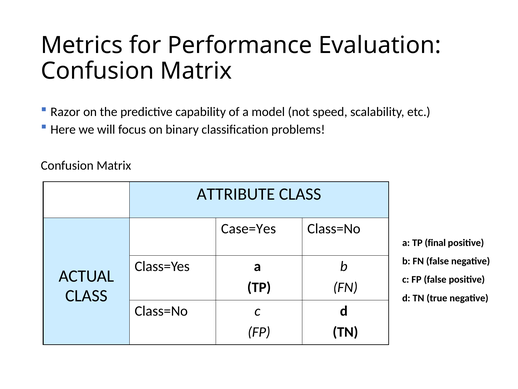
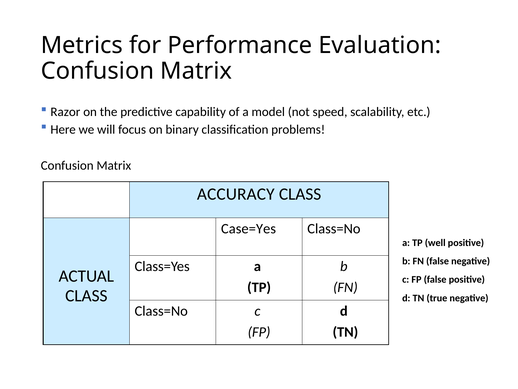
ATTRIBUTE: ATTRIBUTE -> ACCURACY (236, 194)
final: final -> well (435, 243)
